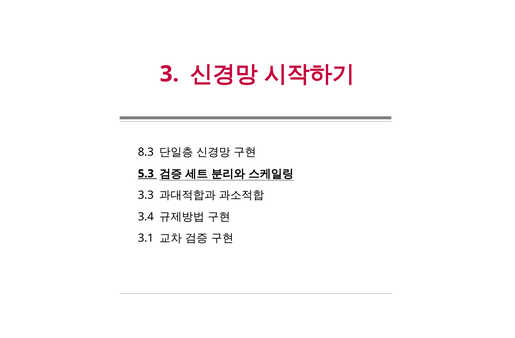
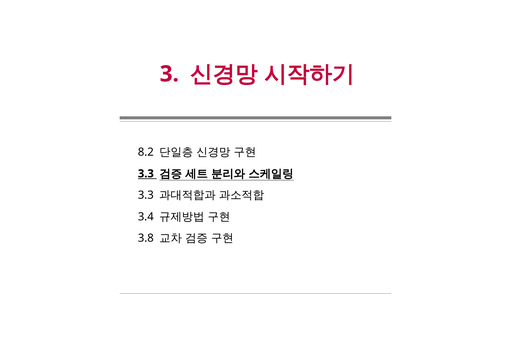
8.3: 8.3 -> 8.2 (146, 152)
5.3: 5.3 -> 3.3 (146, 174)
3.1: 3.1 -> 3.8 (146, 238)
